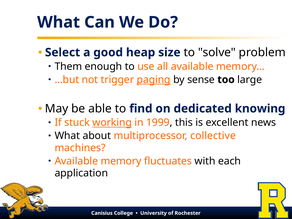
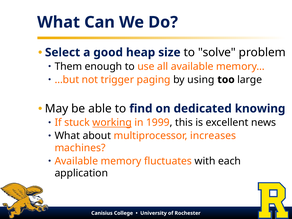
paging underline: present -> none (154, 80)
sense: sense -> using (201, 80)
collective: collective -> increases (213, 136)
